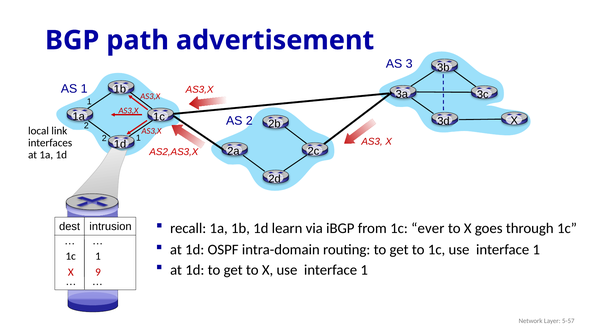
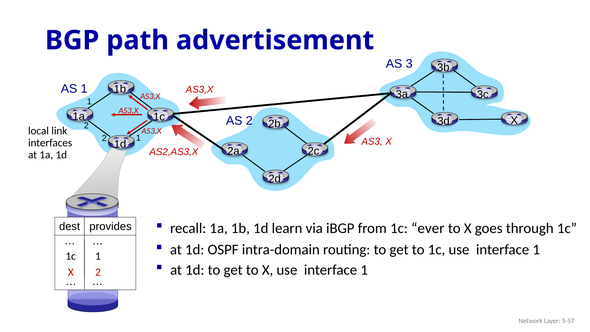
intrusion: intrusion -> provides (110, 227)
X 9: 9 -> 2 (98, 272)
